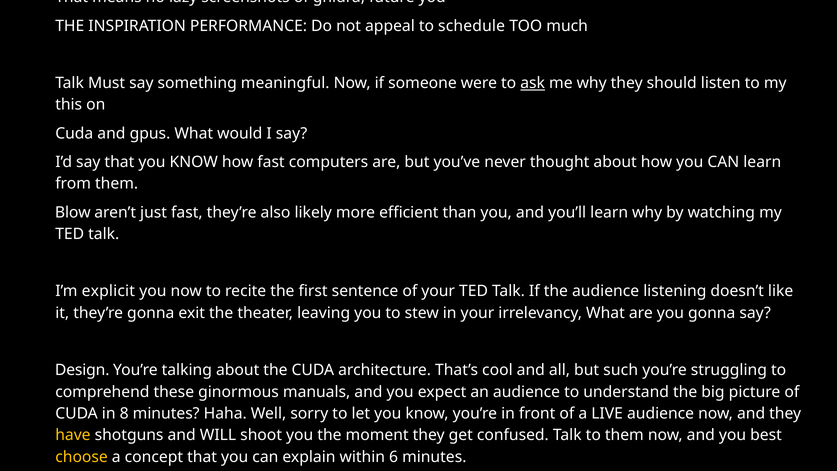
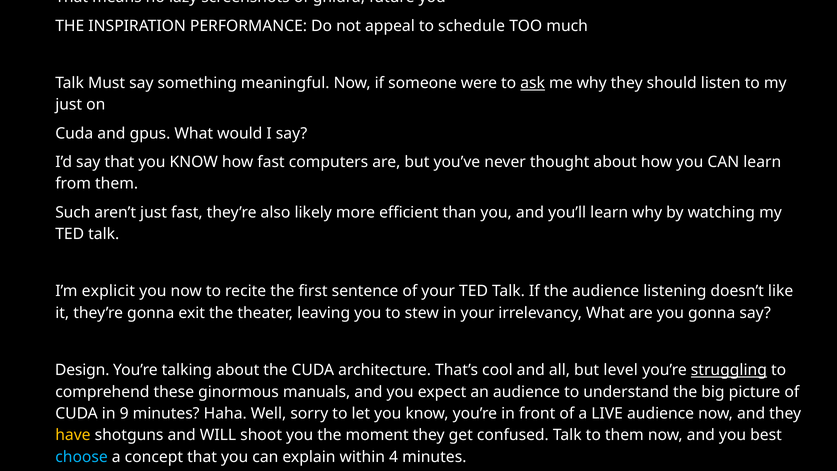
this: this -> just (69, 105)
Blow: Blow -> Such (73, 212)
such: such -> level (621, 370)
struggling underline: none -> present (729, 370)
8: 8 -> 9 (124, 413)
choose colour: yellow -> light blue (82, 457)
6: 6 -> 4 (394, 457)
